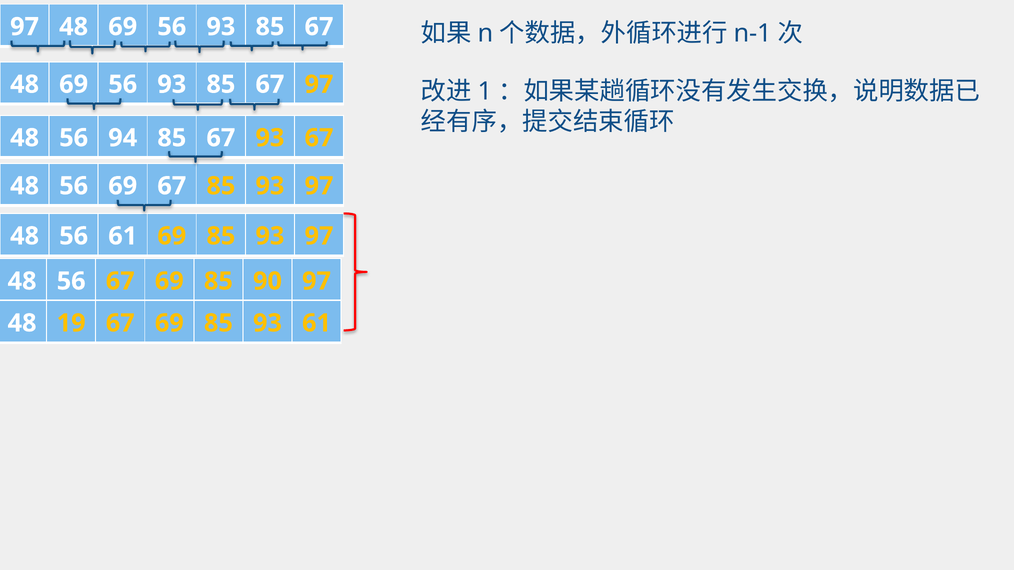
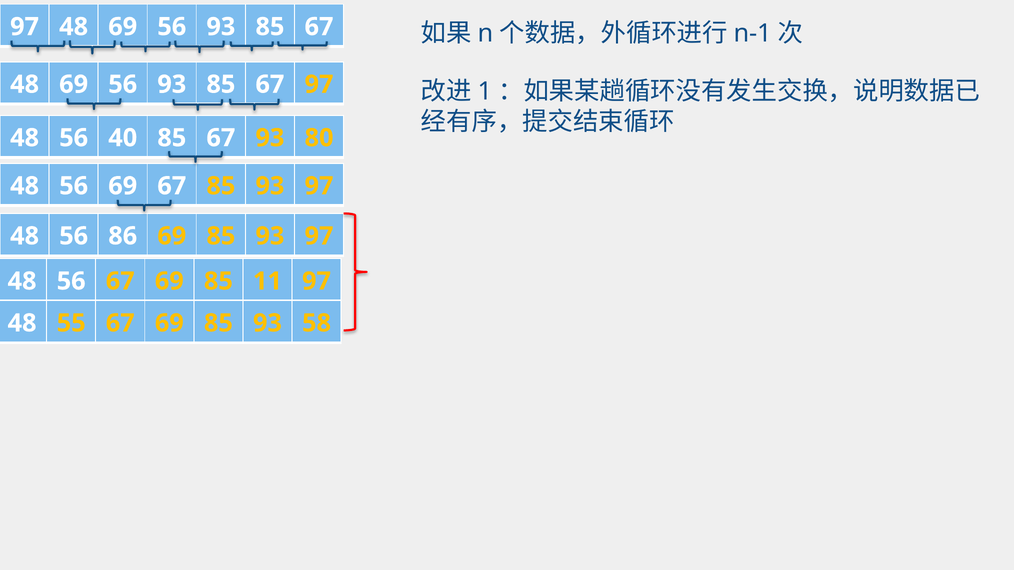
94: 94 -> 40 (123, 138)
93 67: 67 -> 80 (319, 138)
56 61: 61 -> 86 (123, 236)
90: 90 -> 11 (267, 281)
19: 19 -> 55 (71, 323)
93 61: 61 -> 58 (317, 323)
